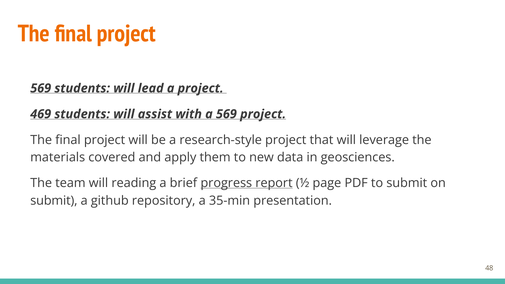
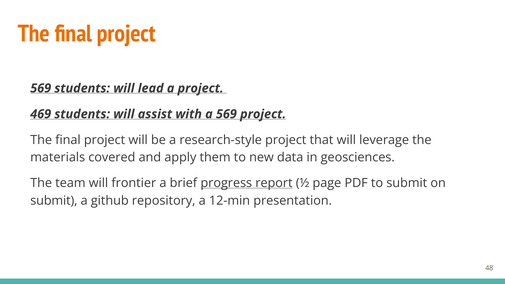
reading: reading -> frontier (134, 183)
35-min: 35-min -> 12-min (230, 201)
